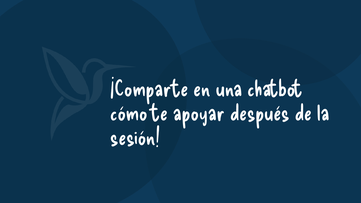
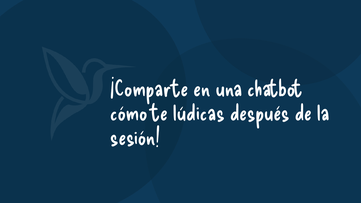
apoyar: apoyar -> lúdicas (199, 113)
